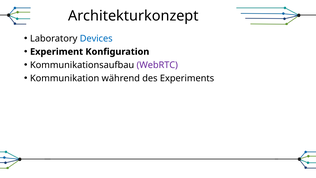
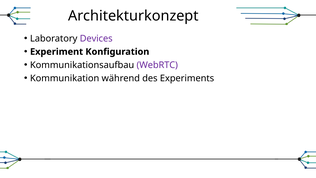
Devices colour: blue -> purple (96, 38)
